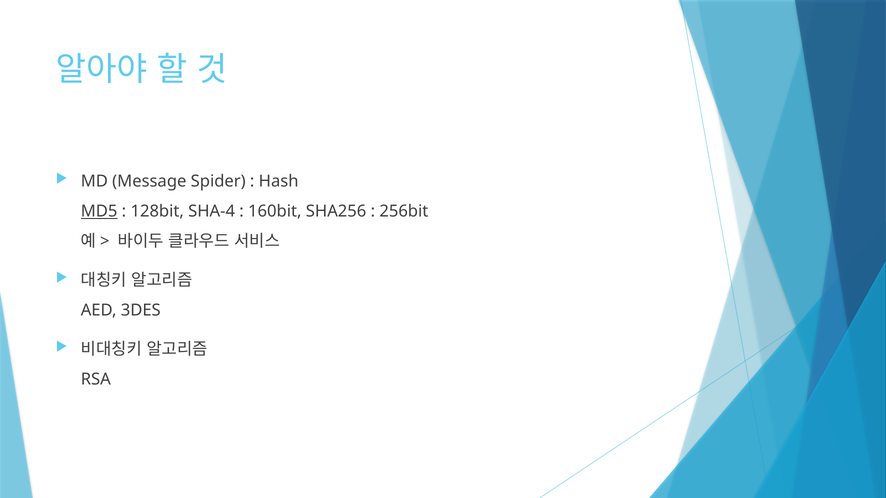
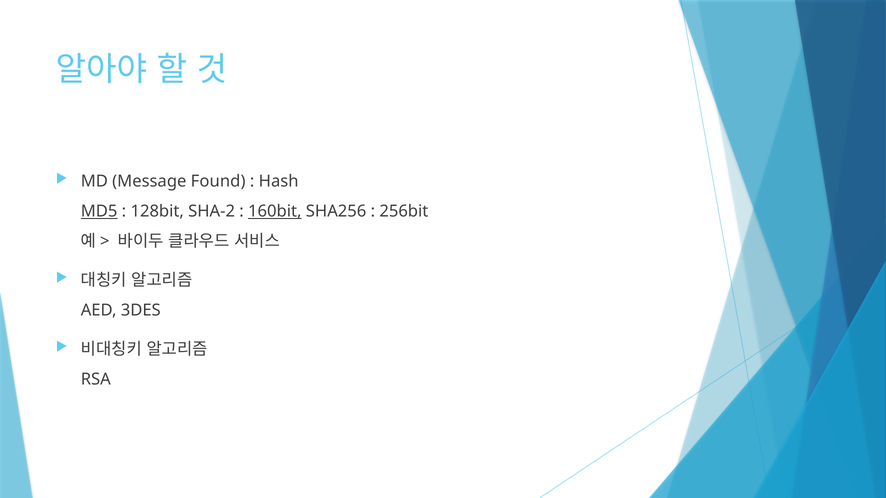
Spider: Spider -> Found (218, 181)
SHA-4: SHA-4 -> SHA-2 (212, 211)
160bit underline: none -> present (275, 211)
